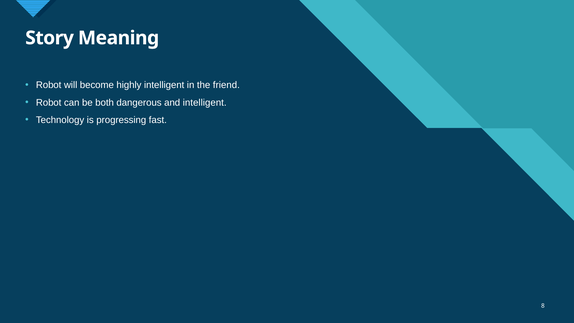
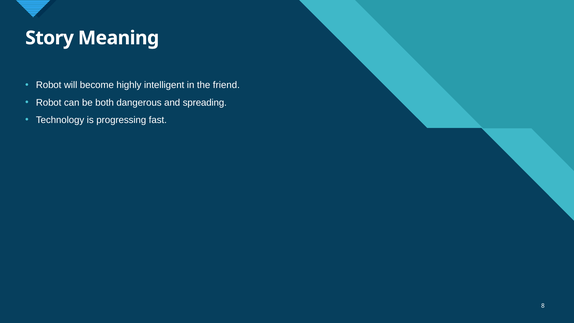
and intelligent: intelligent -> spreading (205, 103)
